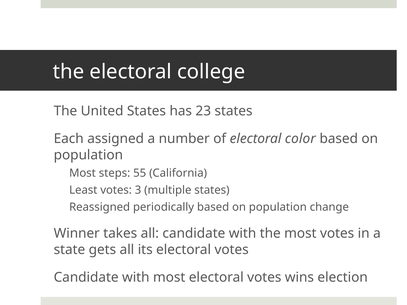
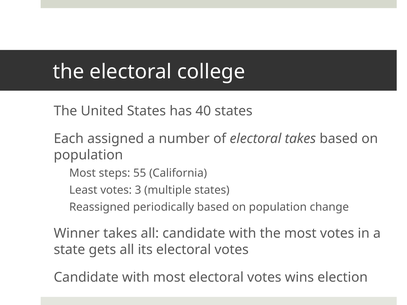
23: 23 -> 40 (203, 111)
electoral color: color -> takes (300, 139)
